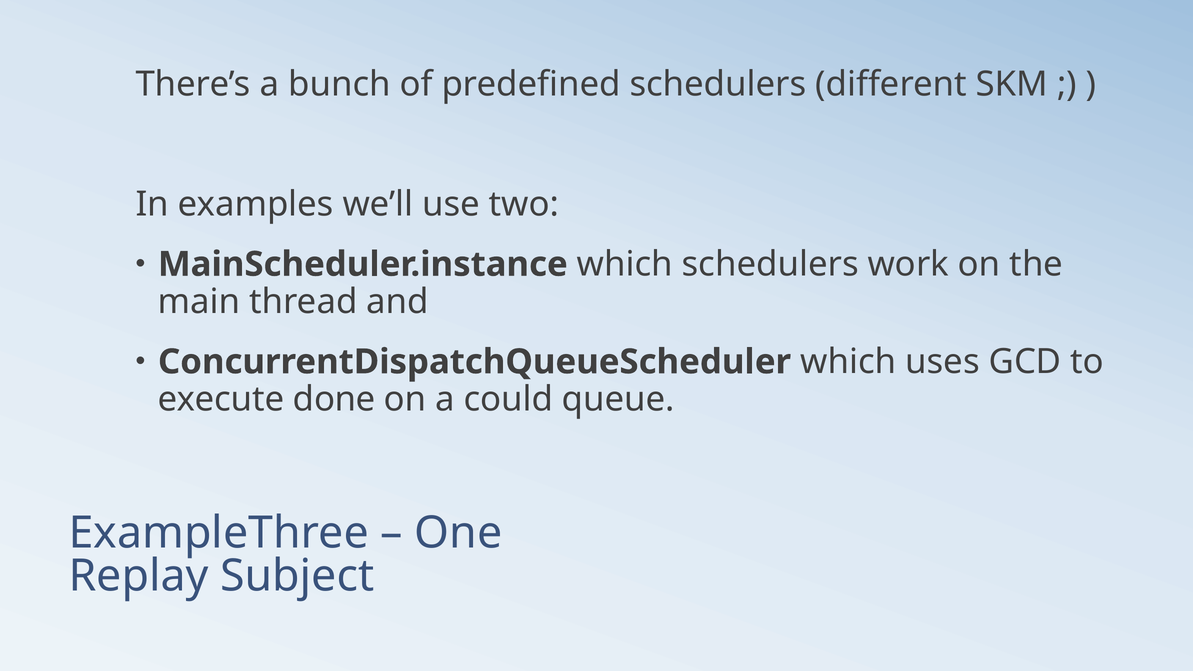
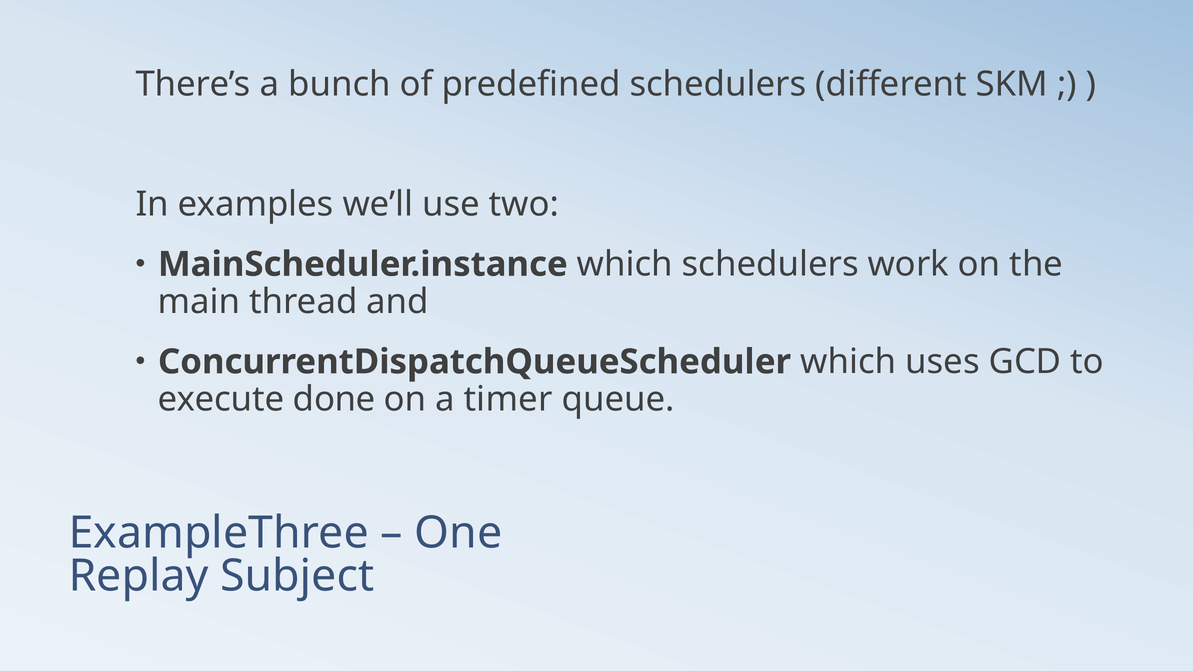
could: could -> timer (508, 400)
